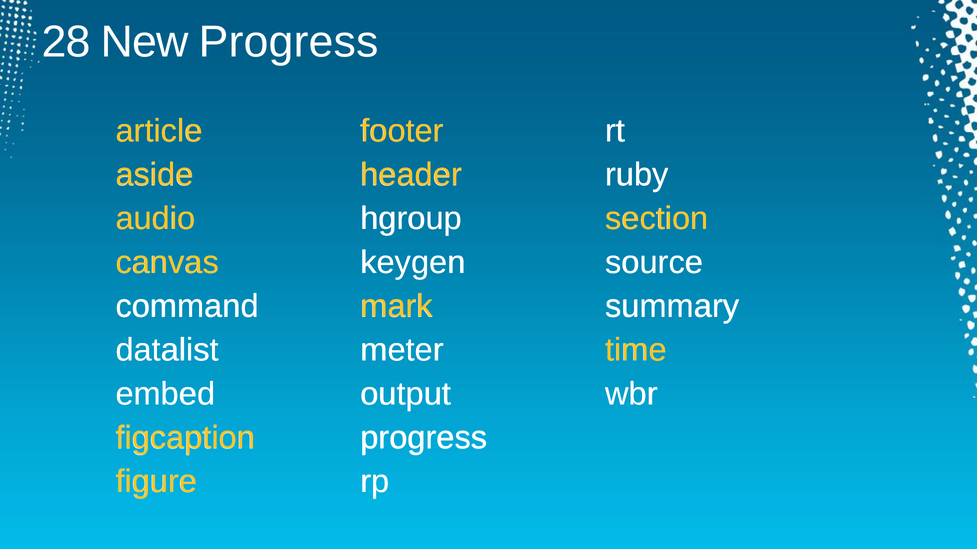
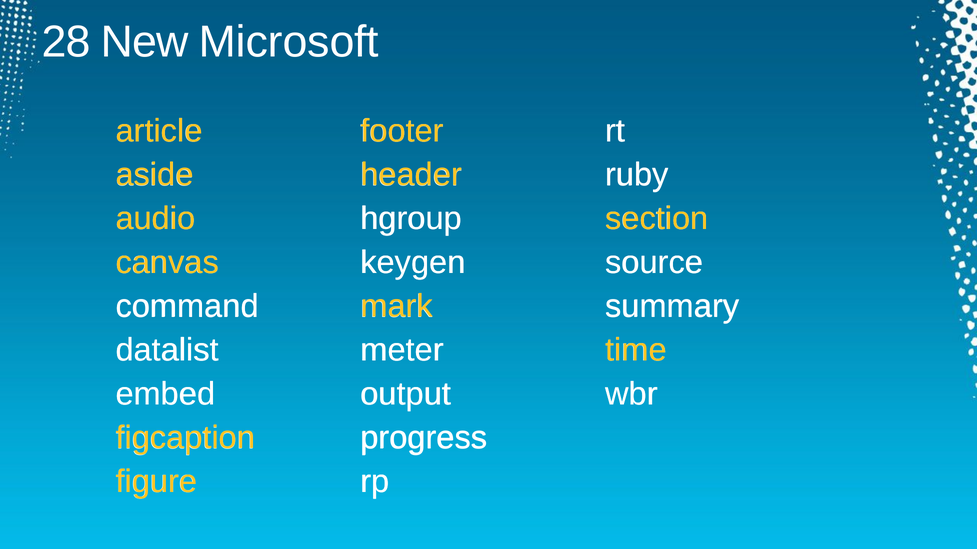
New Progress: Progress -> Microsoft (289, 42)
